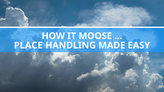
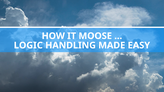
PLACE: PLACE -> LOGIC (28, 45)
